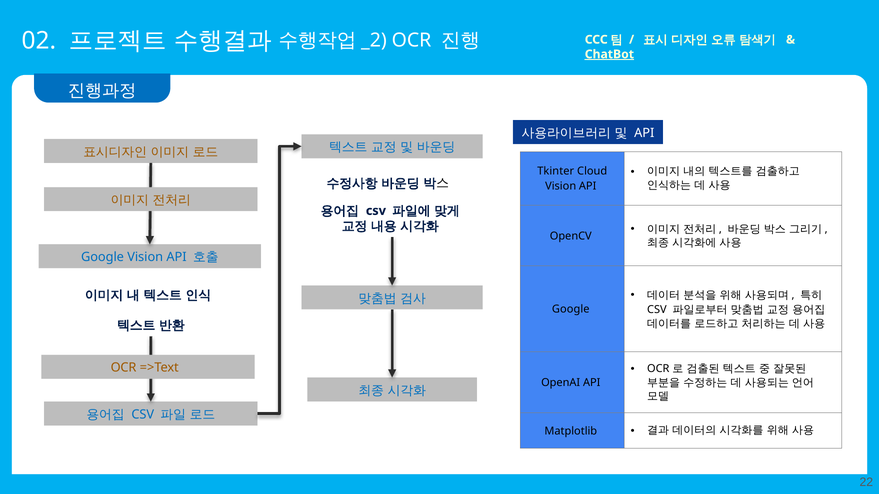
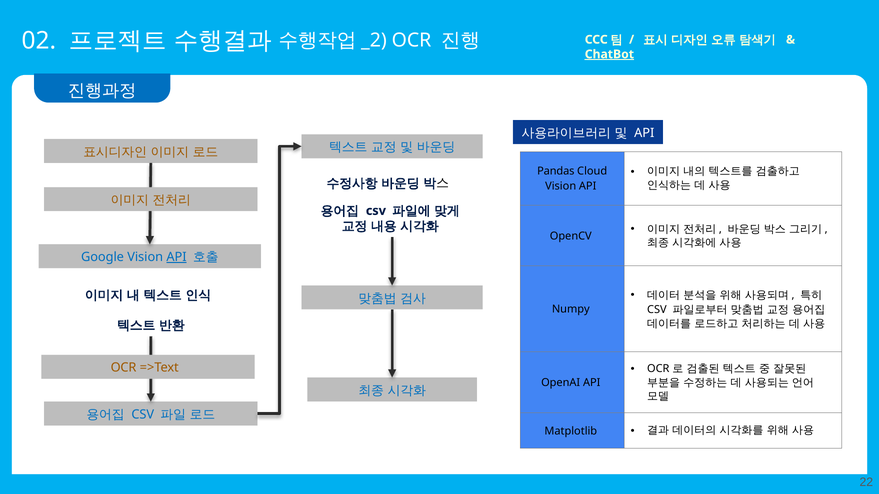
Tkinter: Tkinter -> Pandas (556, 171)
API underline: none -> present (177, 257)
Google: Google -> Numpy (571, 310)
